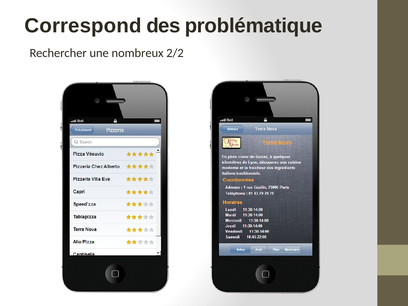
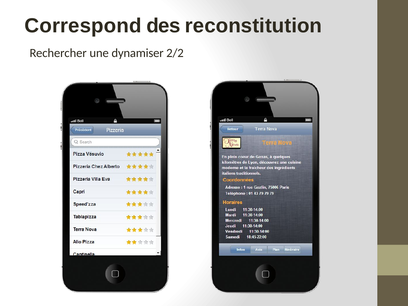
problématique: problématique -> reconstitution (254, 26)
nombreux: nombreux -> dynamiser (138, 53)
